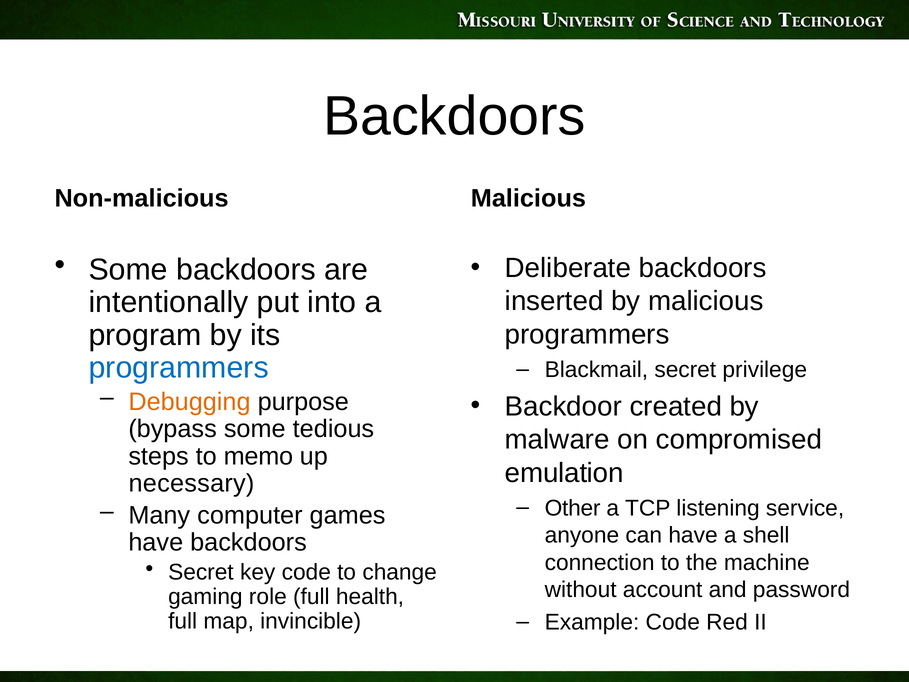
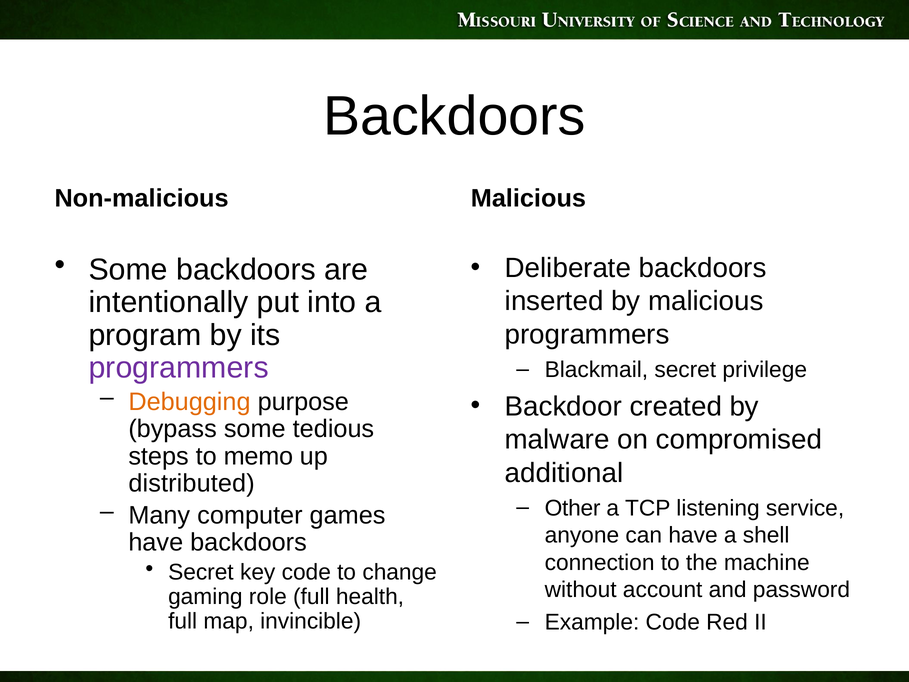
programmers colour: blue -> purple (179, 368)
emulation: emulation -> additional (564, 473)
necessary: necessary -> distributed (192, 483)
